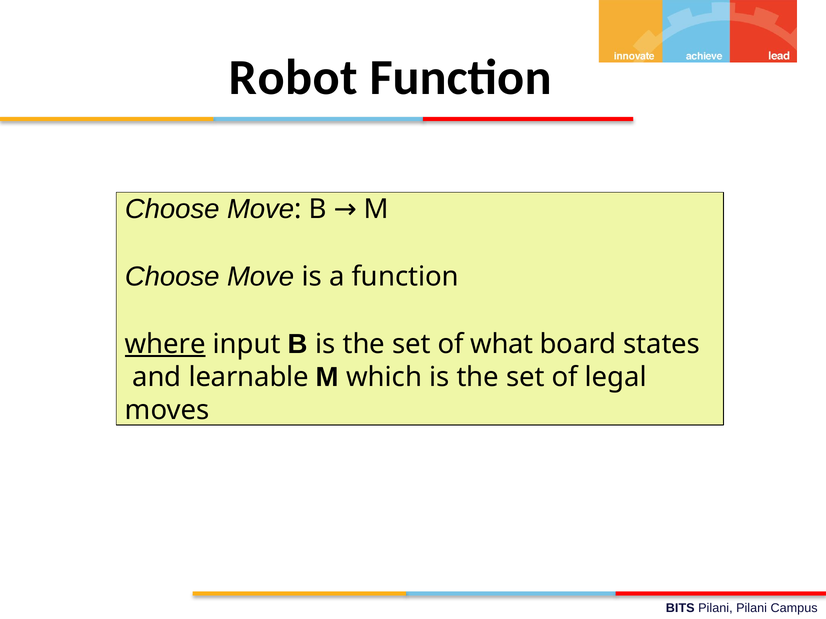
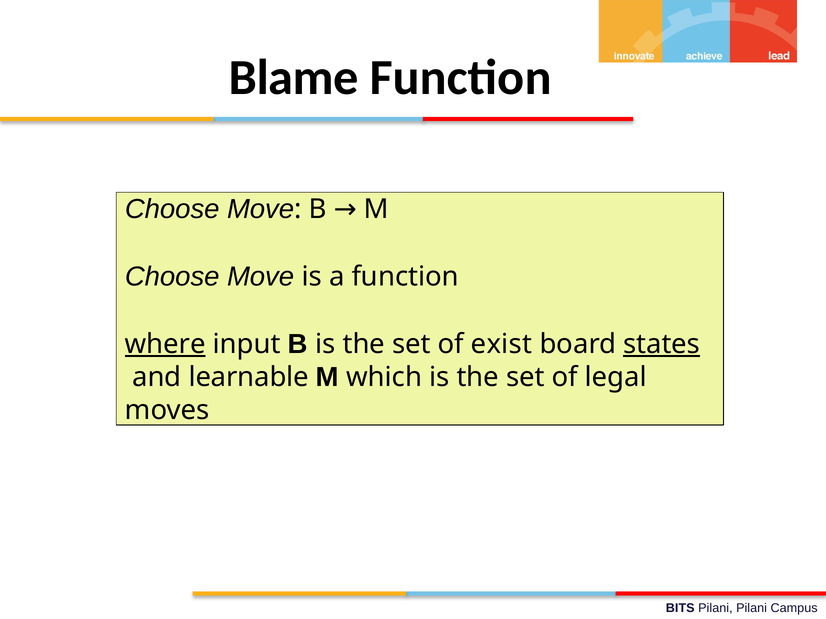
Robot: Robot -> Blame (294, 78)
what: what -> exist (502, 344)
states underline: none -> present (662, 344)
